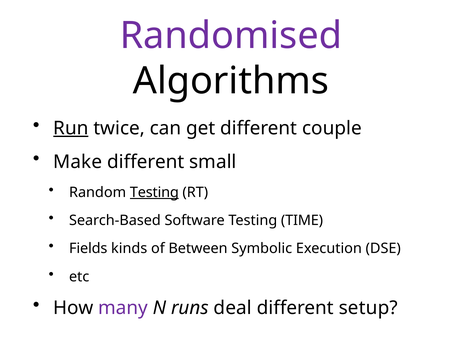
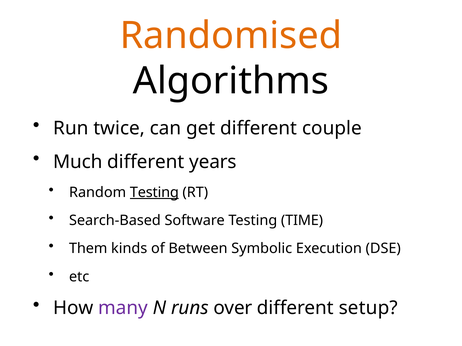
Randomised colour: purple -> orange (231, 36)
Run underline: present -> none (71, 128)
Make: Make -> Much (78, 162)
small: small -> years (213, 162)
Fields: Fields -> Them (88, 249)
deal: deal -> over (233, 308)
